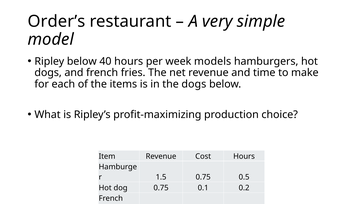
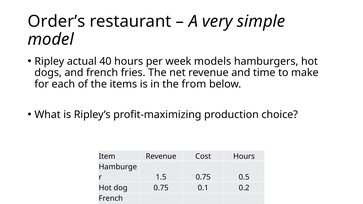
Ripley below: below -> actual (82, 61)
the dogs: dogs -> from (194, 84)
